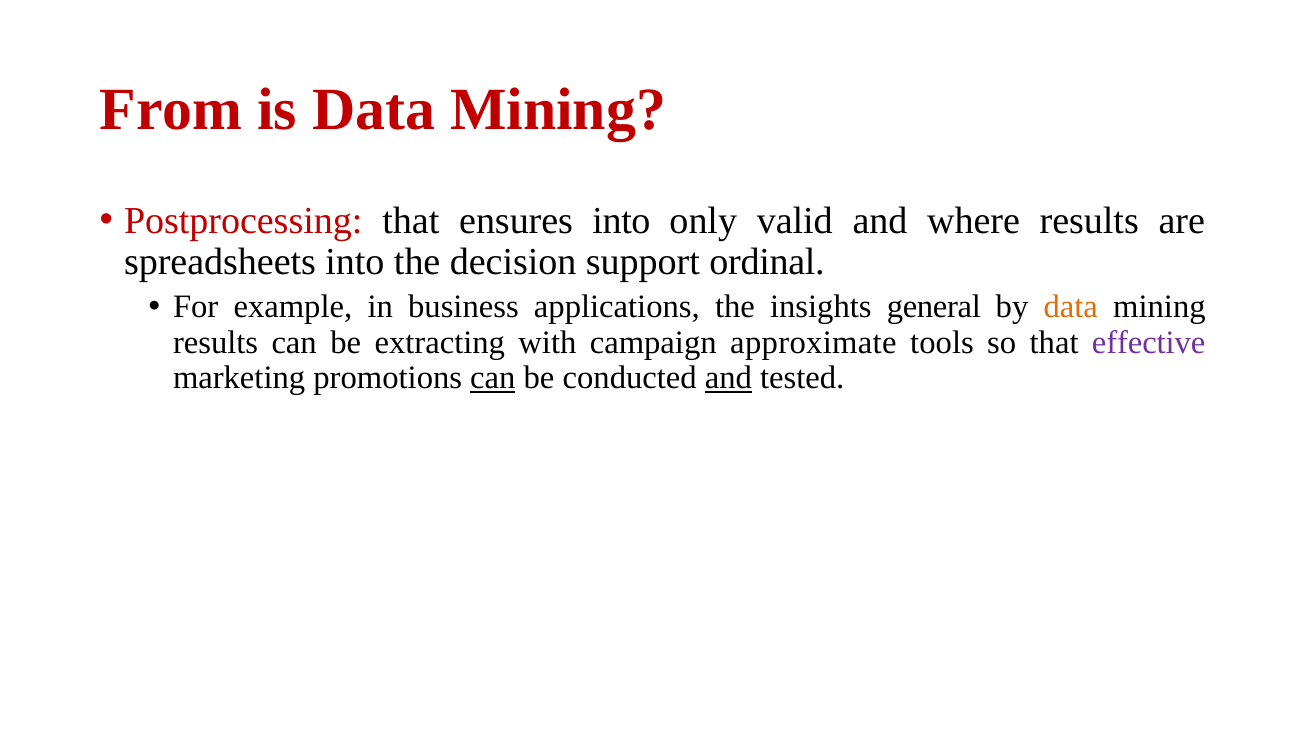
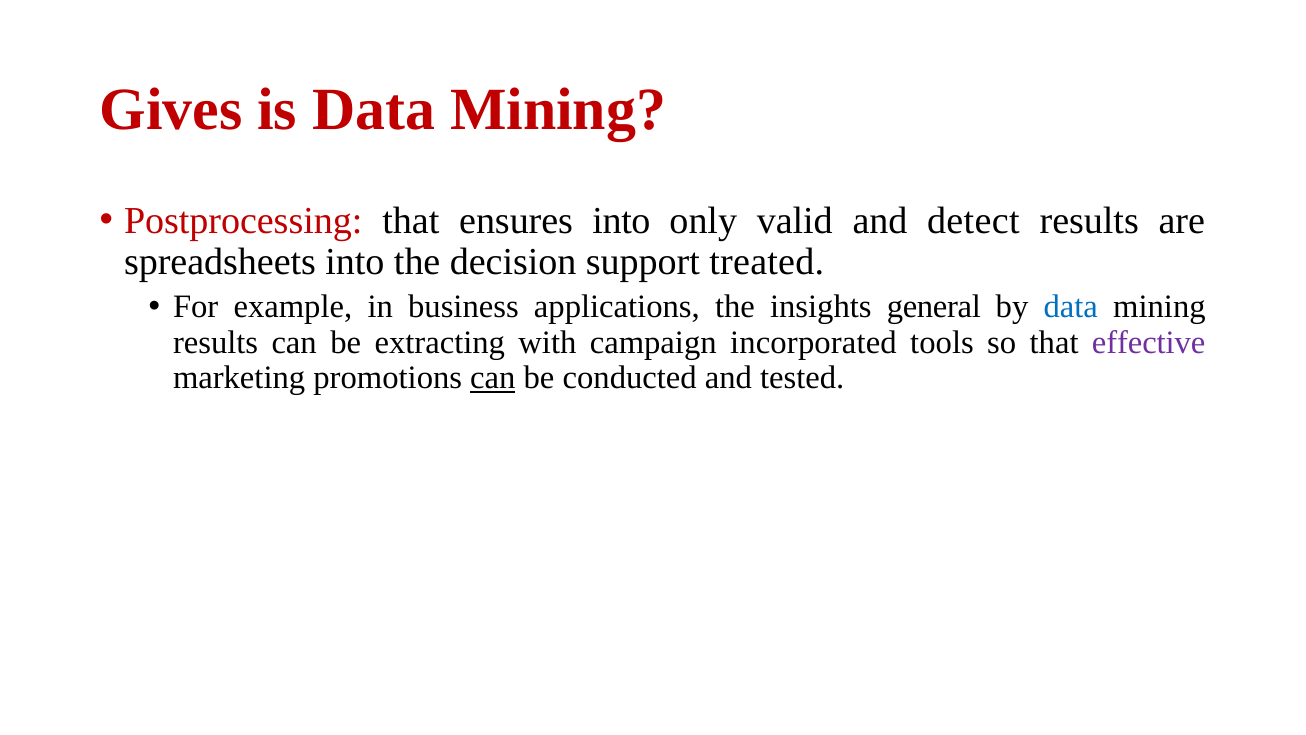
From: From -> Gives (171, 110)
where: where -> detect (973, 221)
ordinal: ordinal -> treated (767, 262)
data colour: orange -> blue (1071, 307)
approximate: approximate -> incorporated (813, 342)
and underline: present -> none (728, 377)
